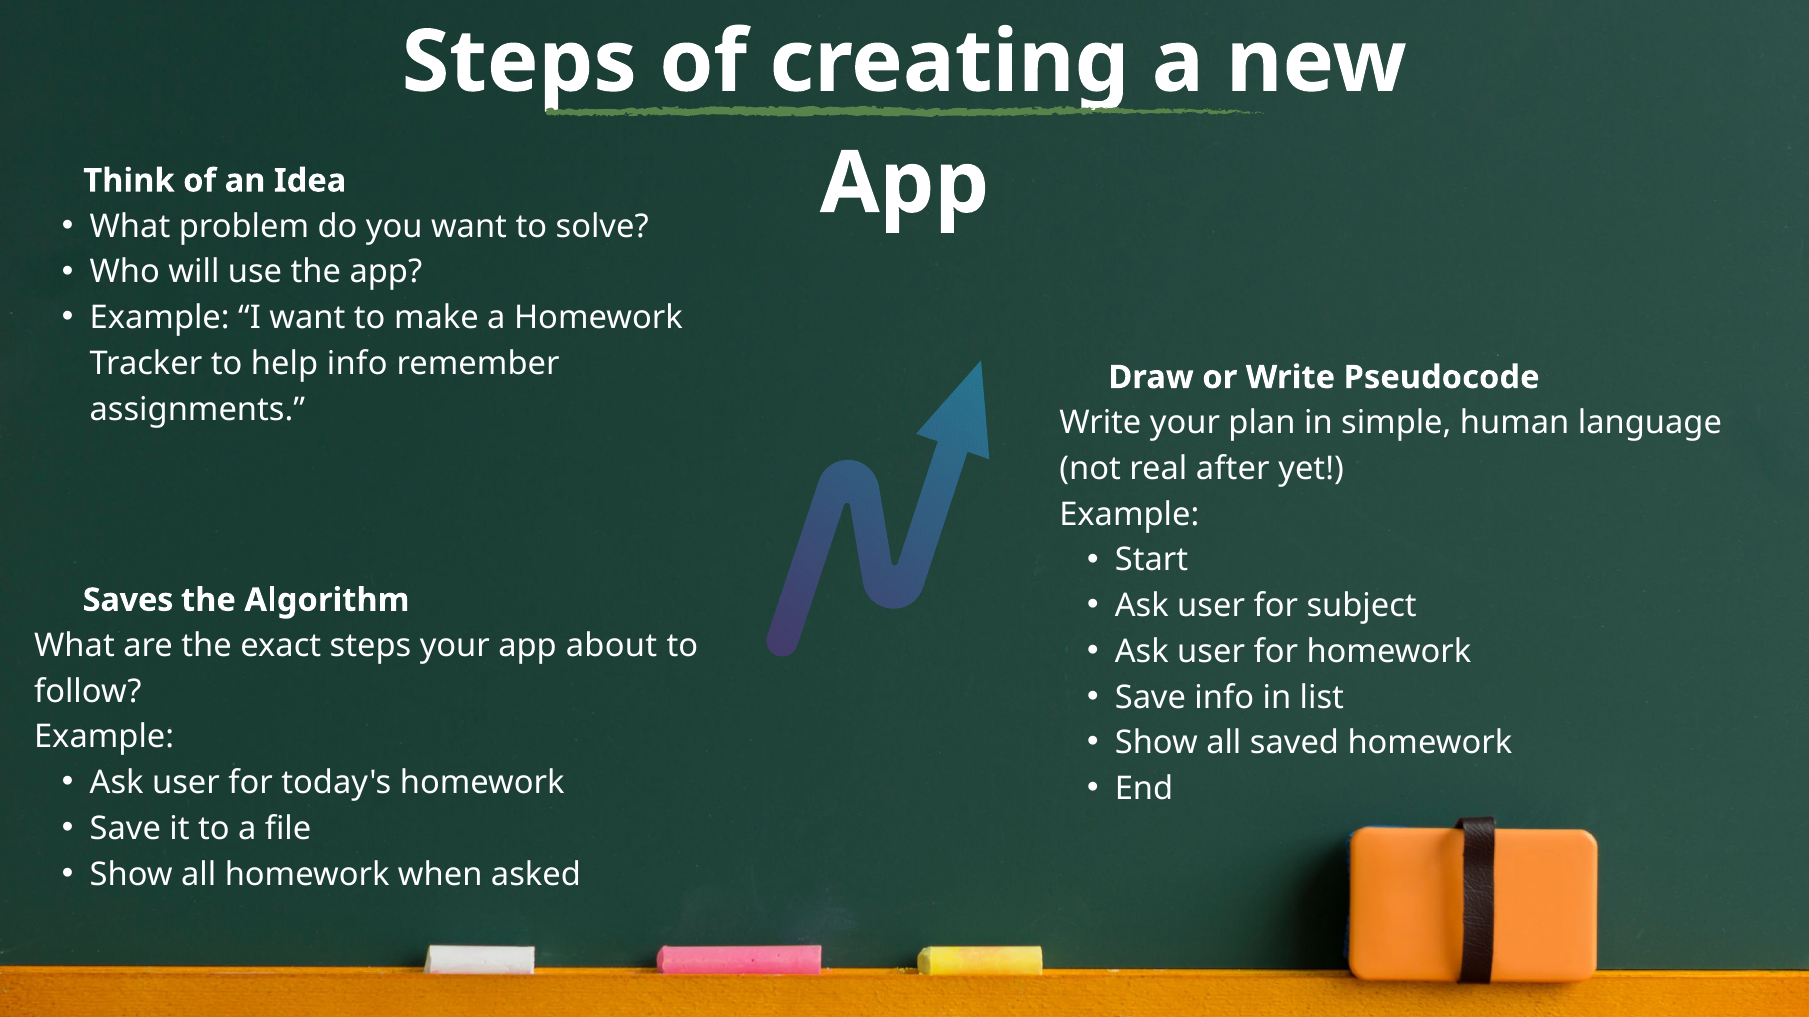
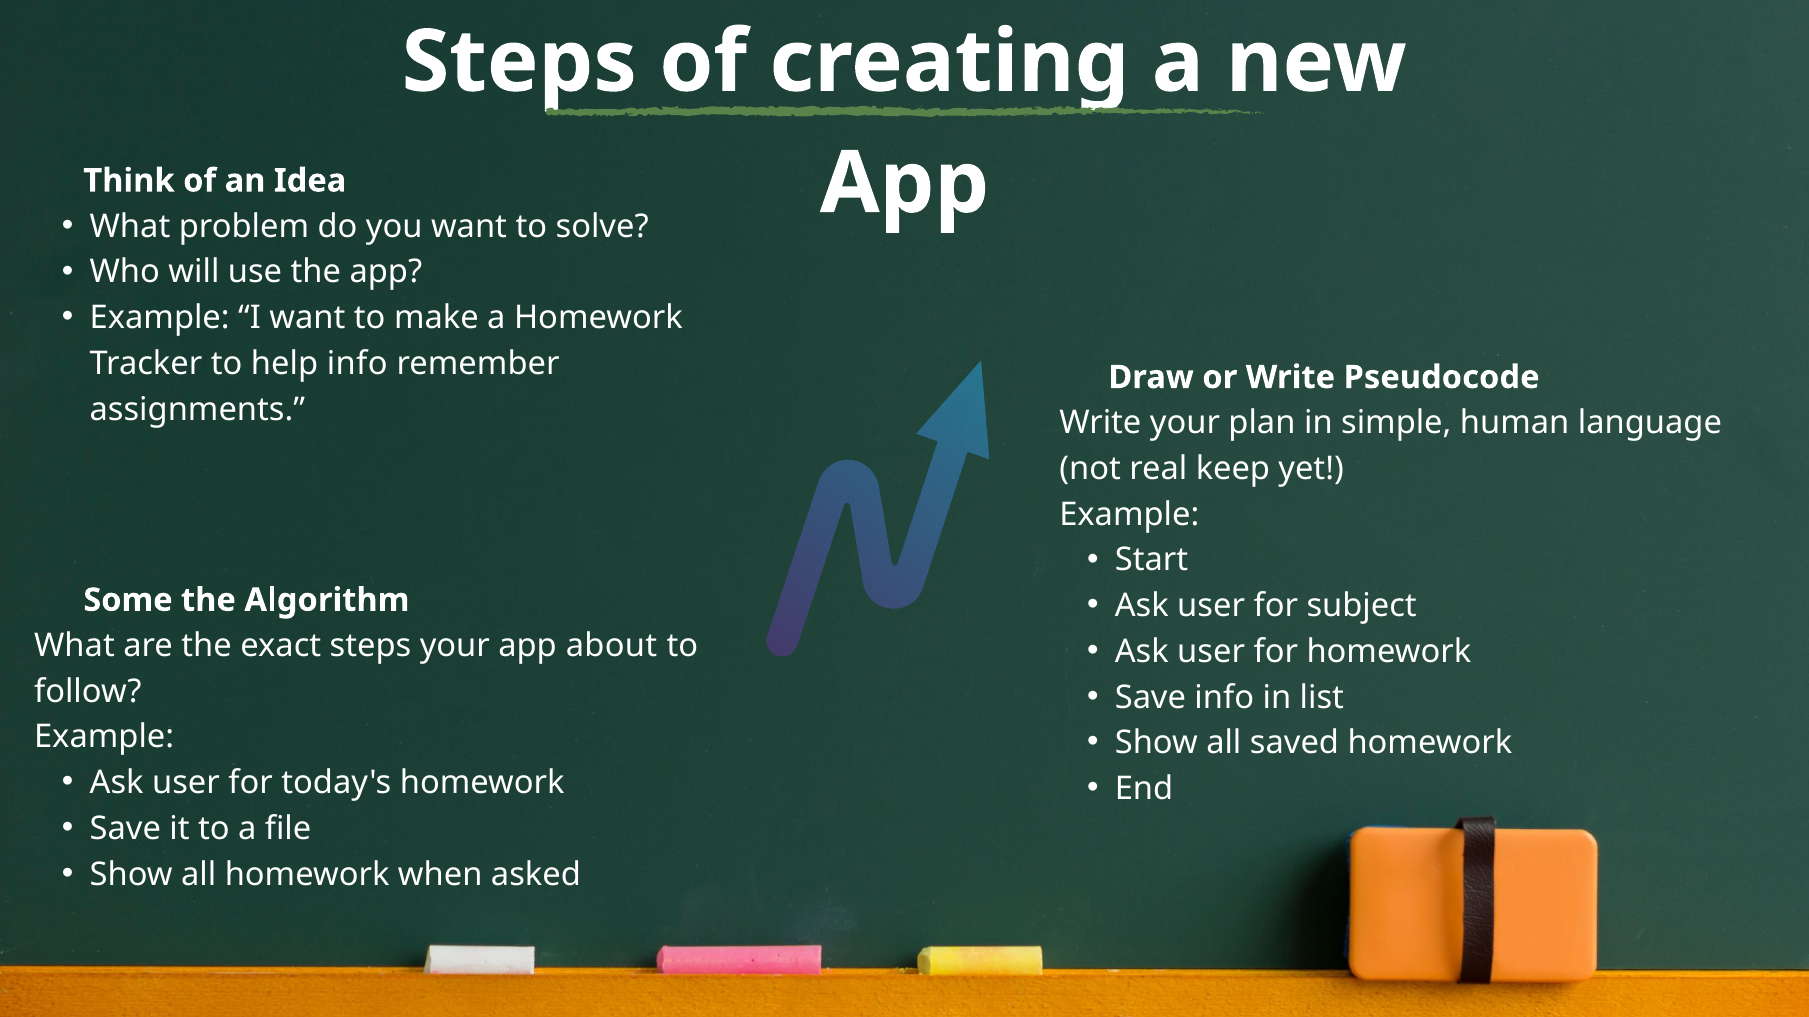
after: after -> keep (1233, 469)
Saves: Saves -> Some (128, 600)
